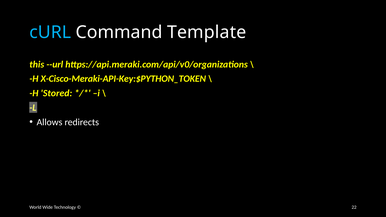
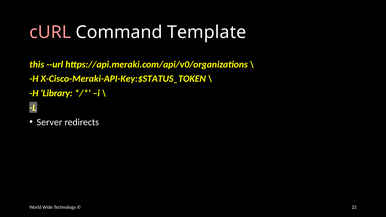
cURL colour: light blue -> pink (50, 32)
X-Cisco-Meraki-API-Key:$PYTHON_TOKEN: X-Cisco-Meraki-API-Key:$PYTHON_TOKEN -> X-Cisco-Meraki-API-Key:$STATUS_TOKEN (123, 79)
Stored: Stored -> Library (56, 93)
Allows: Allows -> Server (49, 122)
